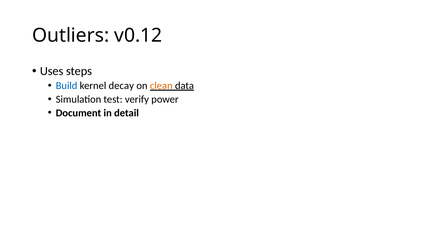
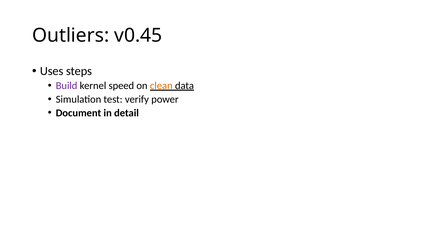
v0.12: v0.12 -> v0.45 (138, 35)
Build colour: blue -> purple (67, 86)
decay: decay -> speed (121, 86)
